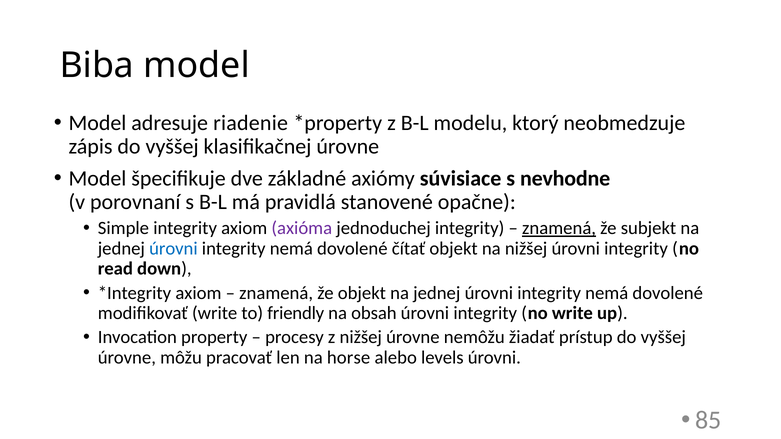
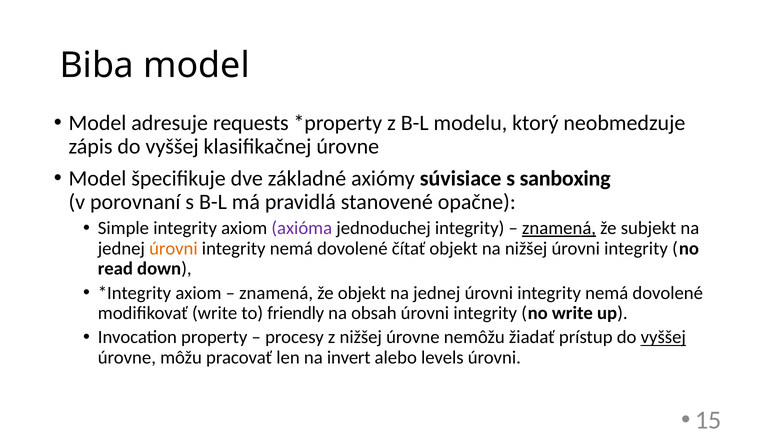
riadenie: riadenie -> requests (251, 123)
nevhodne: nevhodne -> sanboxing (565, 179)
úrovni colour: blue -> orange (173, 249)
vyššej underline: none -> present (663, 338)
horse: horse -> invert (349, 358)
85: 85 -> 15 (708, 420)
